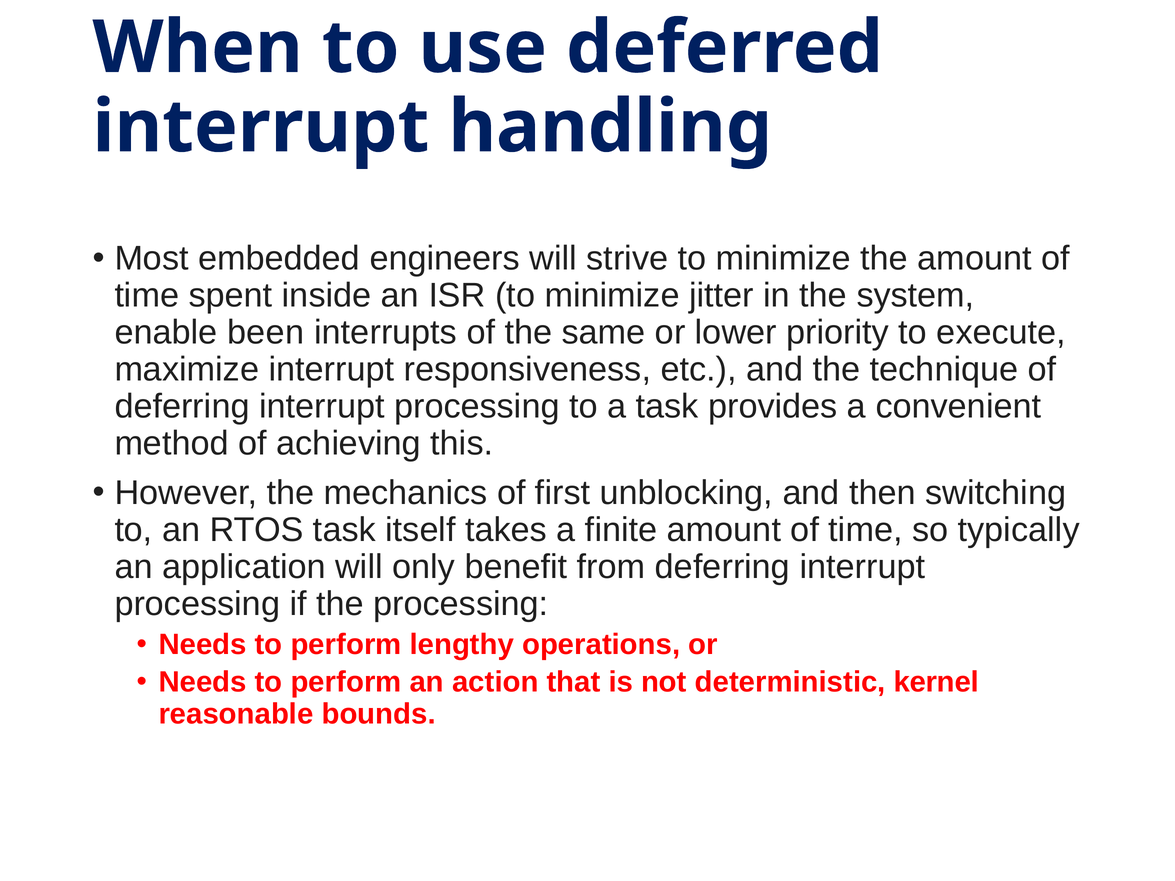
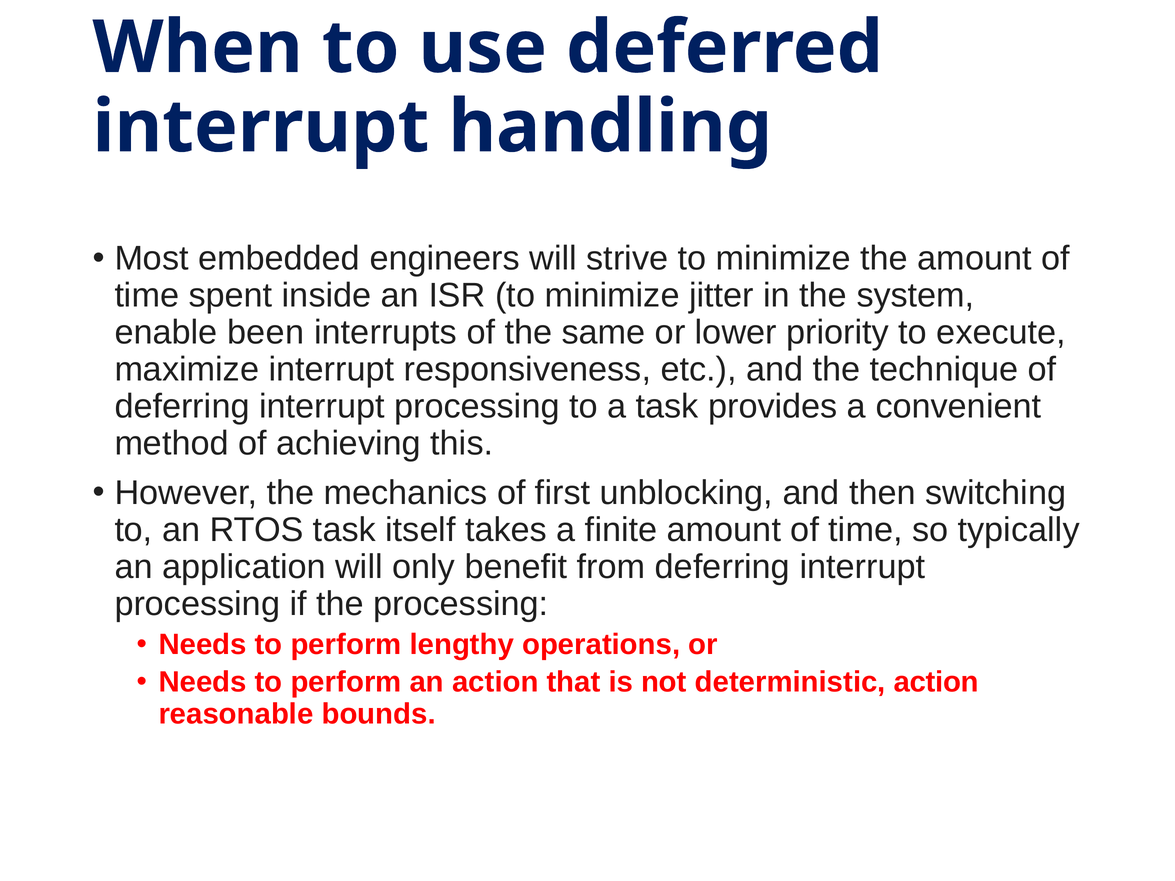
deterministic kernel: kernel -> action (936, 682)
